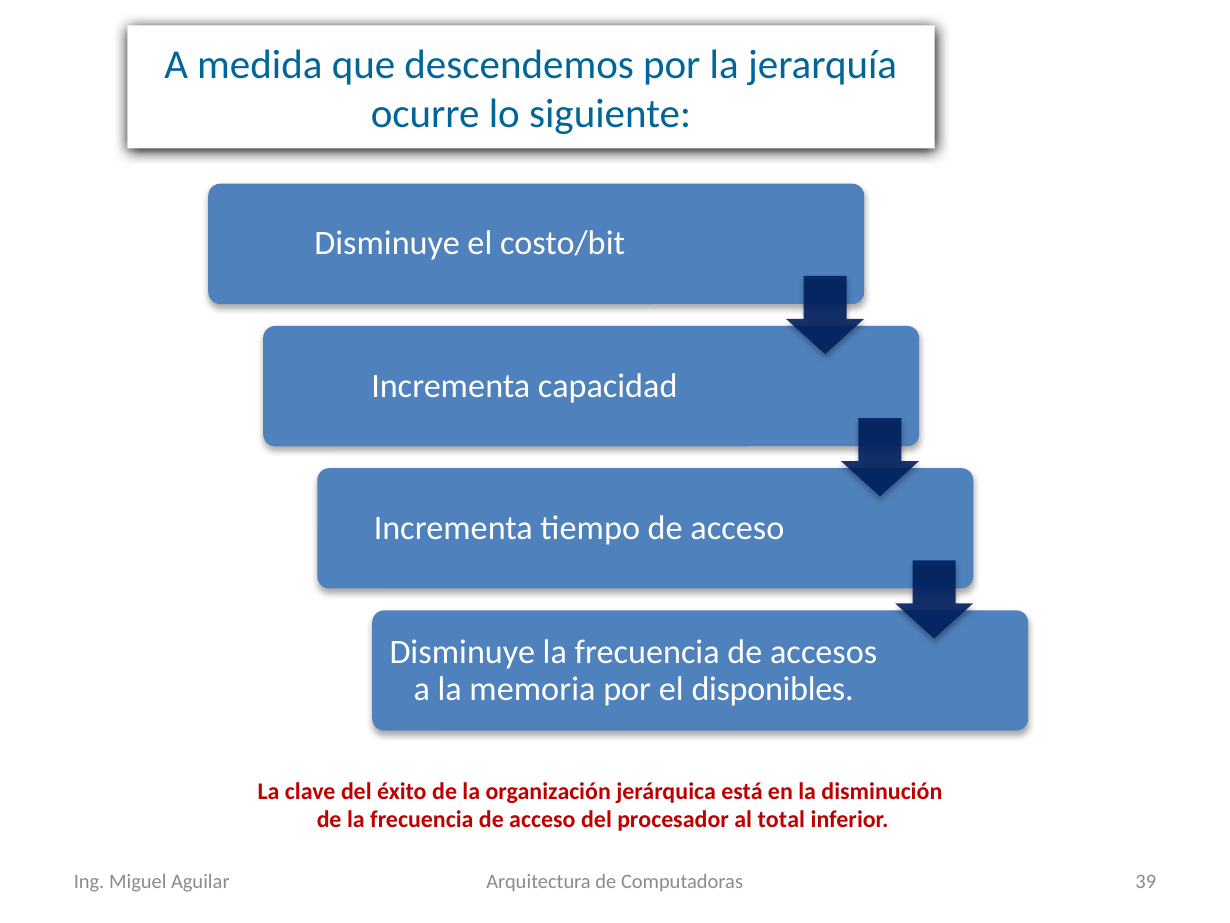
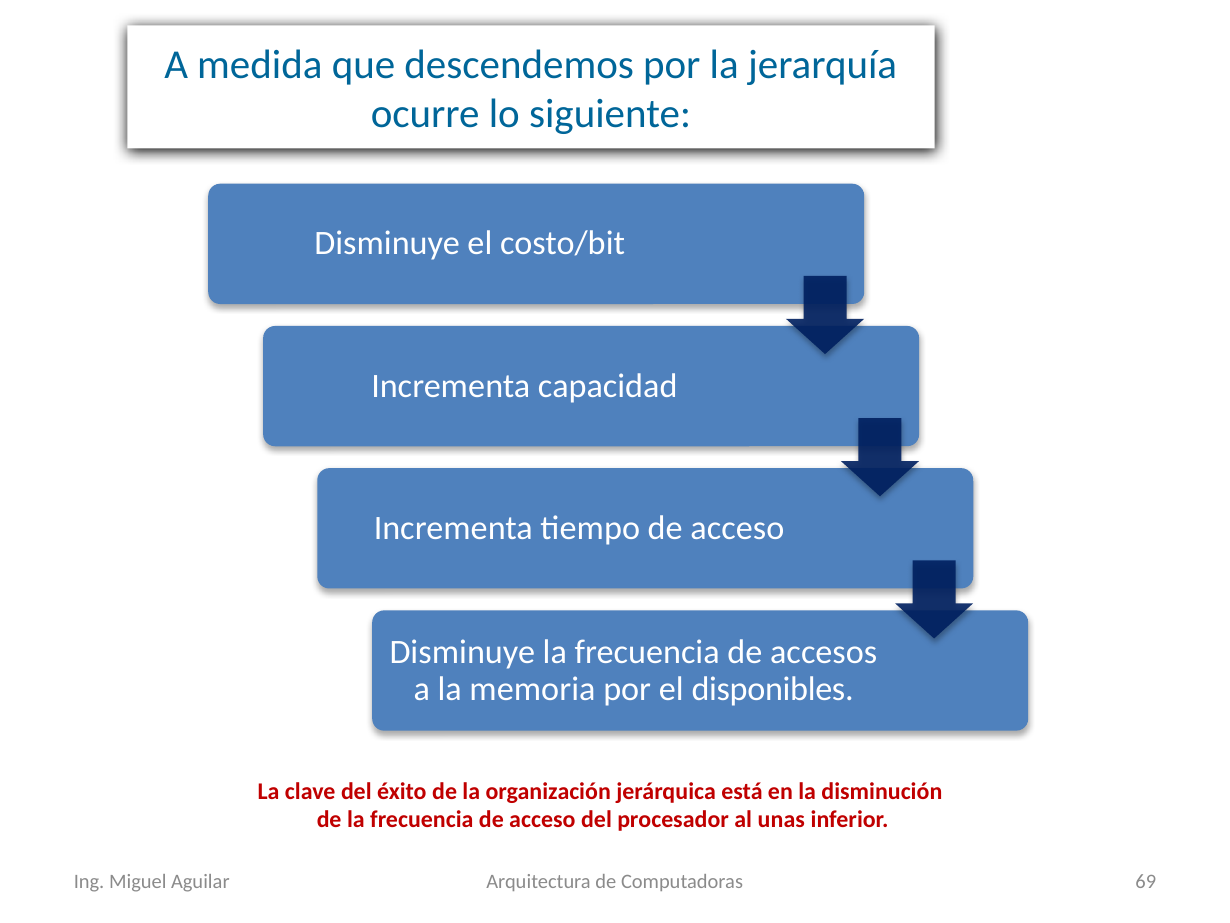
total: total -> unas (781, 819)
39: 39 -> 69 (1146, 881)
